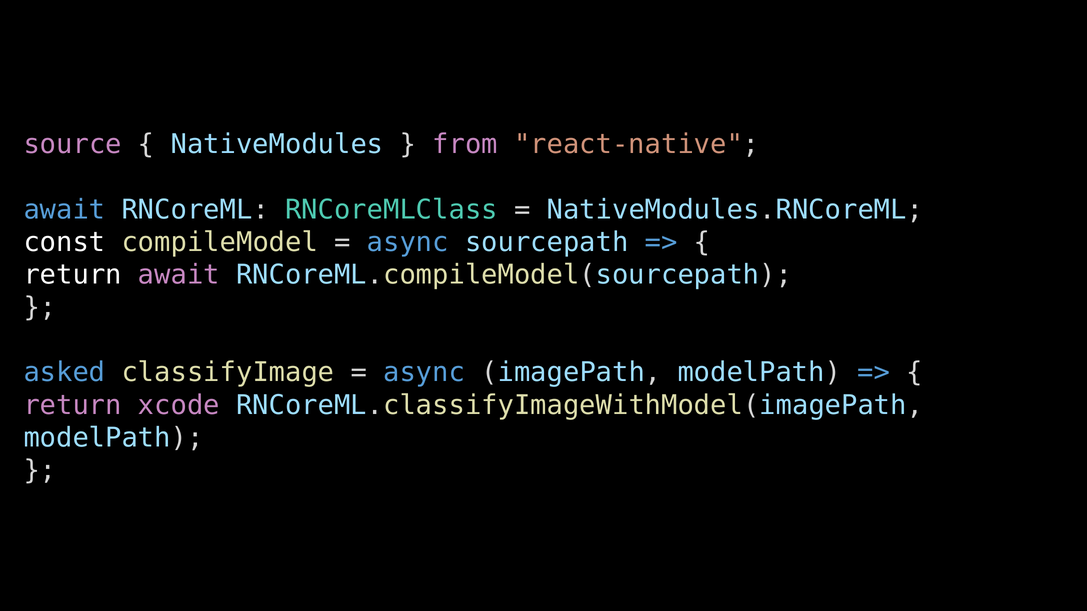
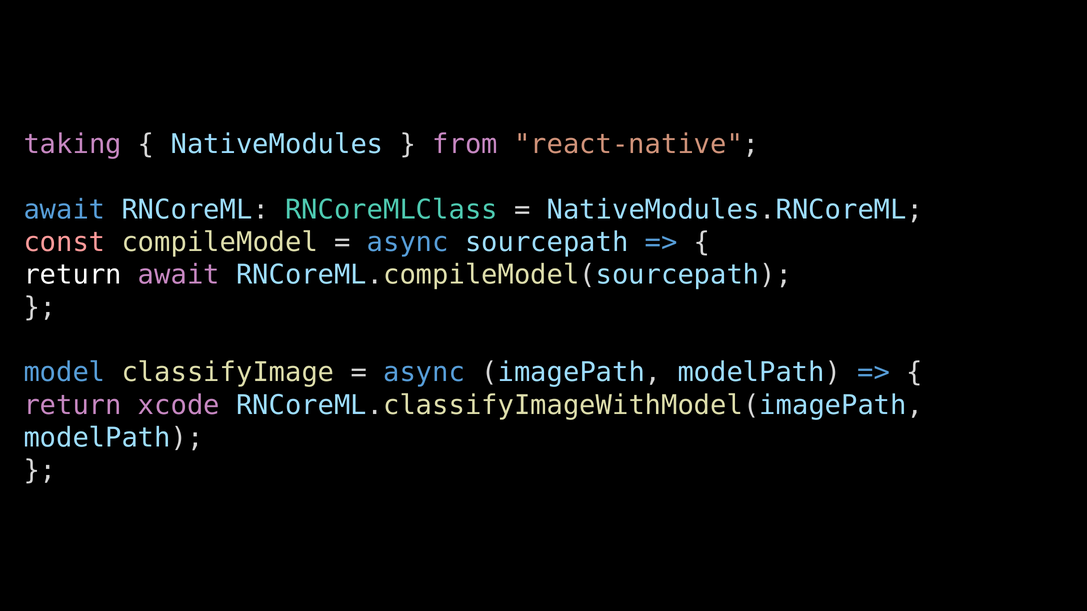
source: source -> taking (73, 144)
const colour: white -> pink (64, 242)
asked: asked -> model (64, 373)
